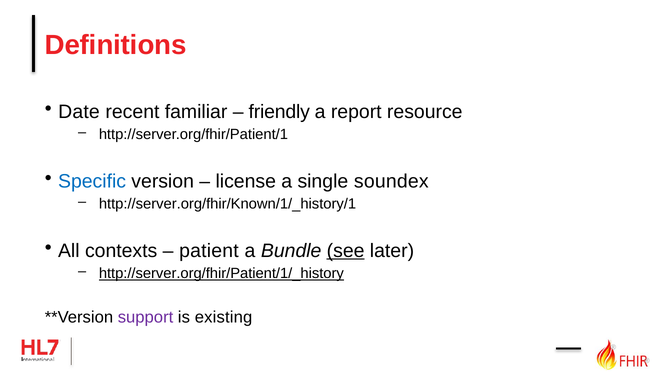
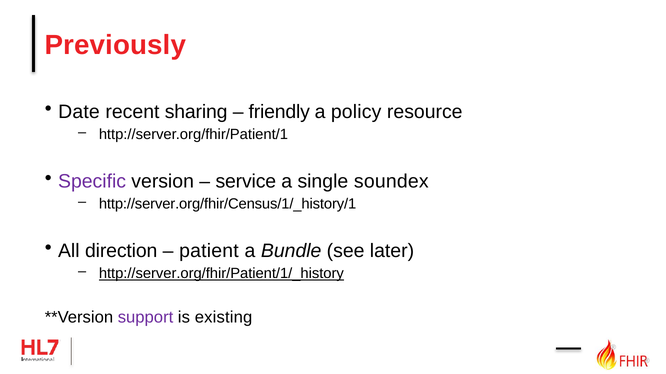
Definitions: Definitions -> Previously (115, 45)
familiar: familiar -> sharing (196, 112)
report: report -> policy (356, 112)
Specific colour: blue -> purple (92, 182)
license: license -> service (246, 182)
http://server.org/fhir/Known/1/_history/1: http://server.org/fhir/Known/1/_history/1 -> http://server.org/fhir/Census/1/_history/1 (228, 204)
contexts: contexts -> direction (121, 251)
see underline: present -> none (346, 251)
